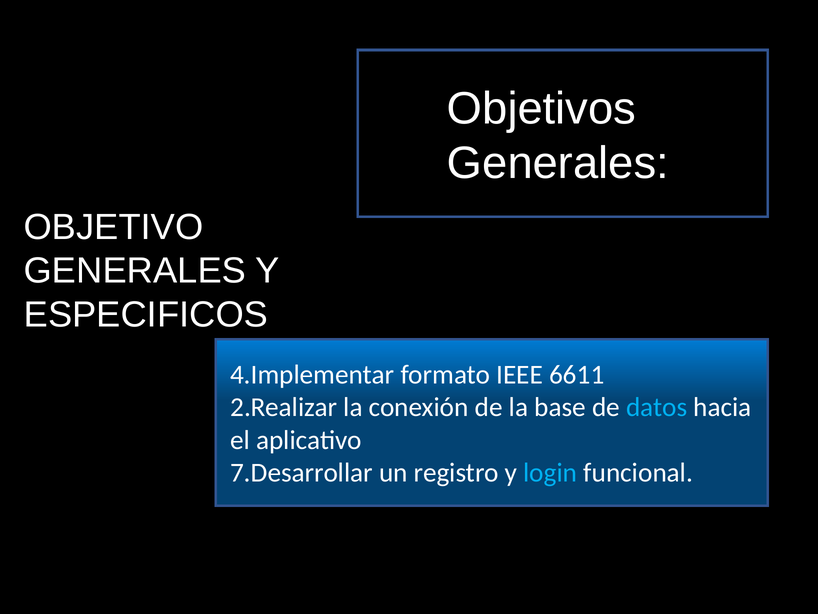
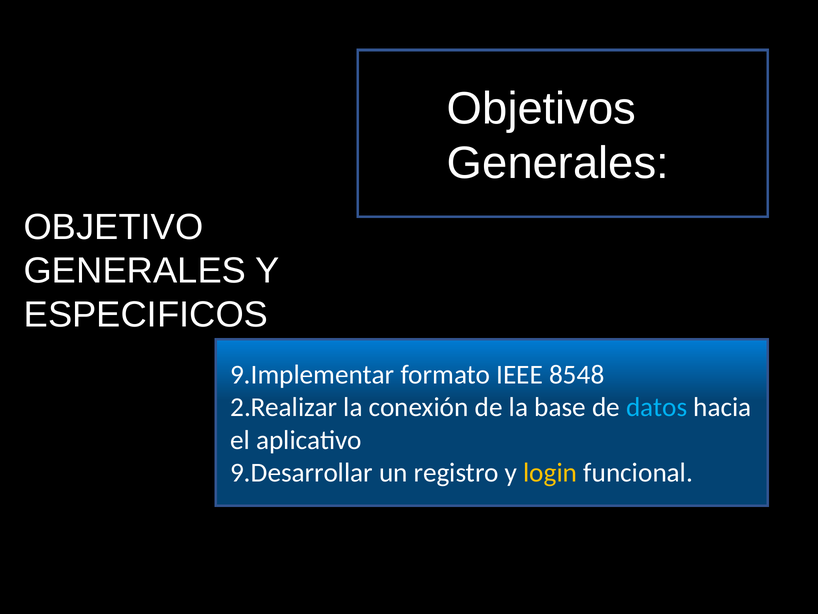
4.Implementar: 4.Implementar -> 9.Implementar (312, 374)
6611: 6611 -> 8548 (577, 374)
7.Desarrollar: 7.Desarrollar -> 9.Desarrollar (302, 473)
login colour: light blue -> yellow (550, 473)
